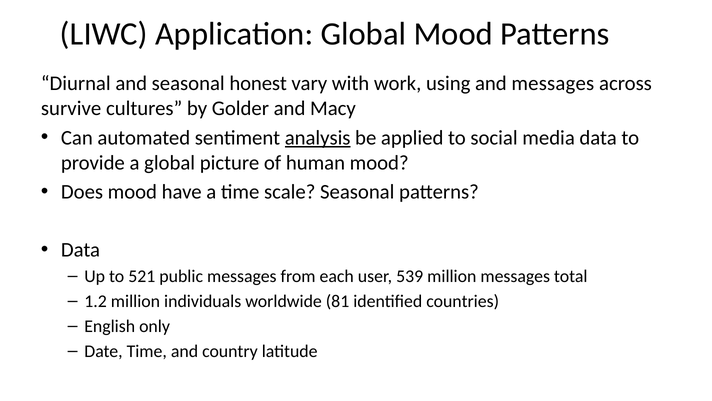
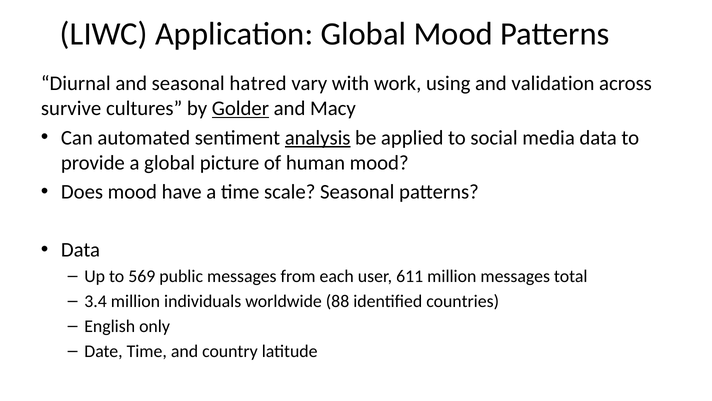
honest: honest -> hatred (258, 84)
and messages: messages -> validation (553, 84)
Golder underline: none -> present (240, 108)
521: 521 -> 569 (142, 276)
539: 539 -> 611 (410, 276)
1.2: 1.2 -> 3.4 (96, 301)
81: 81 -> 88 (338, 301)
